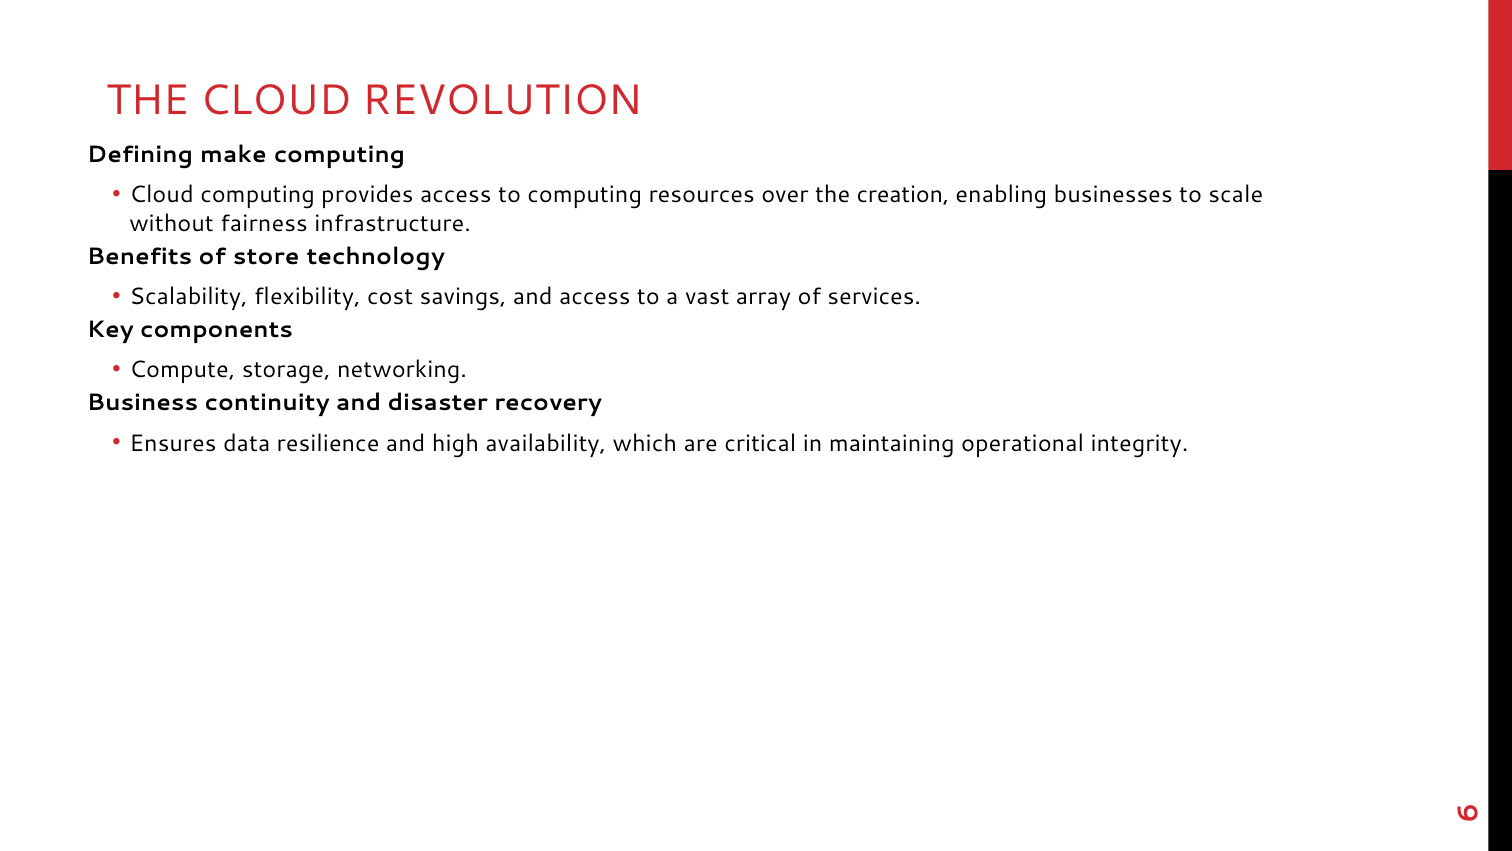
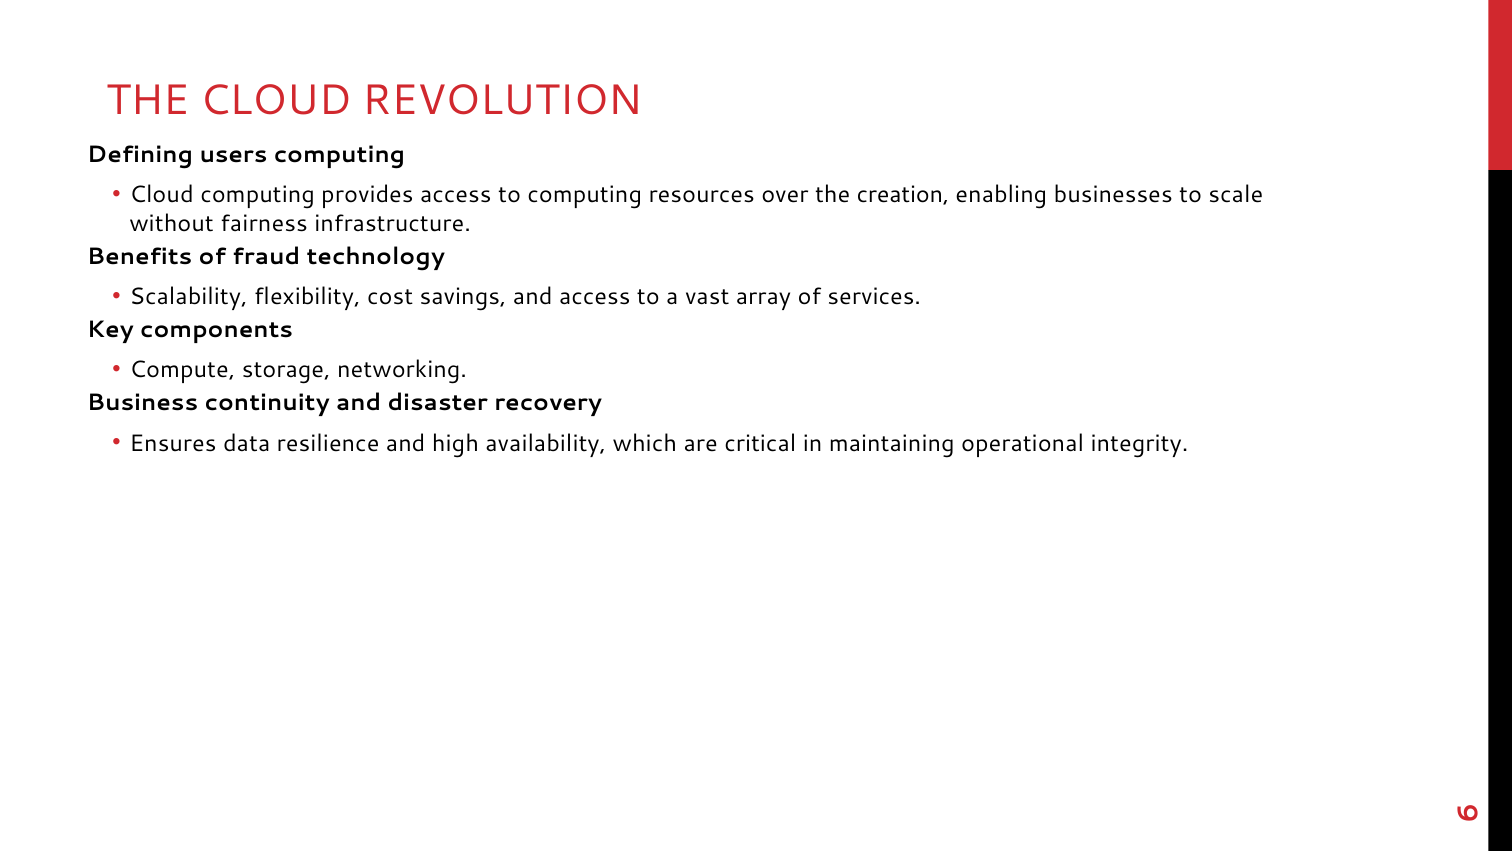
make: make -> users (234, 155)
store: store -> fraud (266, 256)
